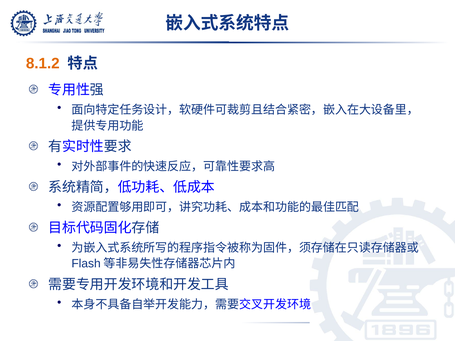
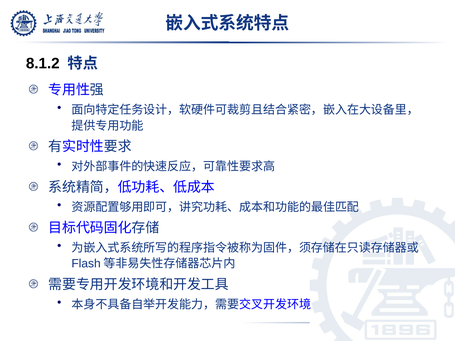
8.1.2 colour: orange -> black (43, 64)
